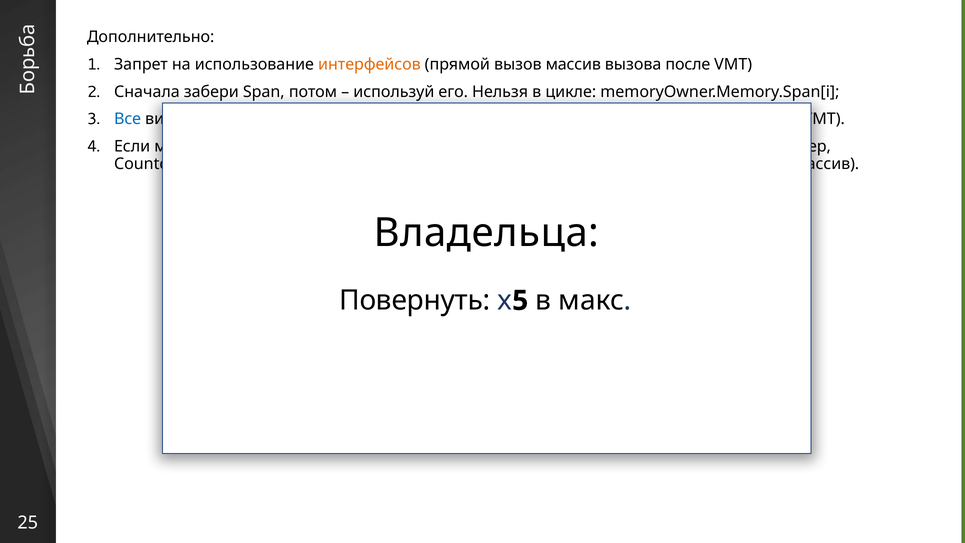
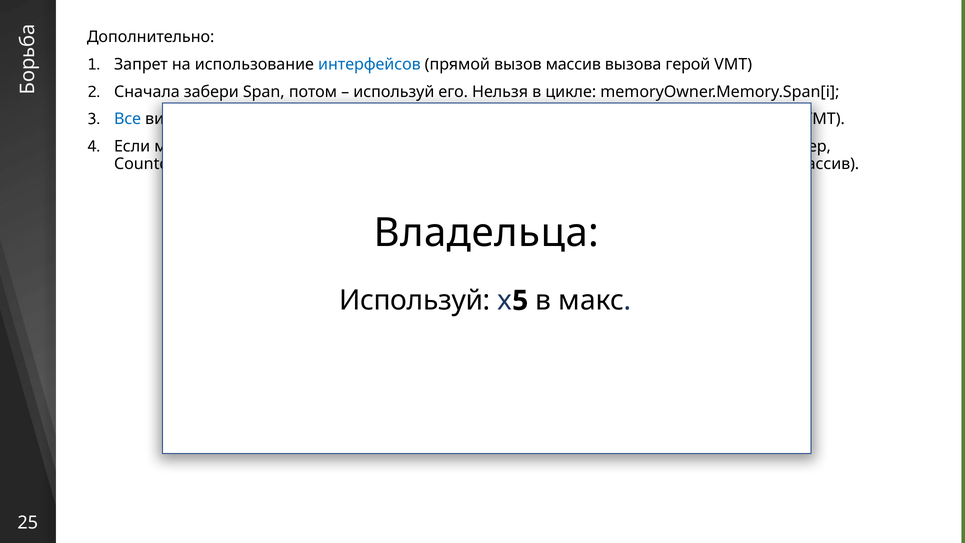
интерфейсов colour: orange -> blue (369, 64)
после: после -> герой (688, 64)
Повернуть: Повернуть -> Используй (415, 301)
